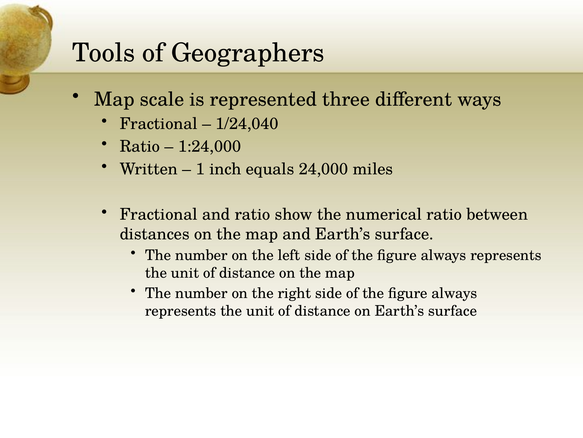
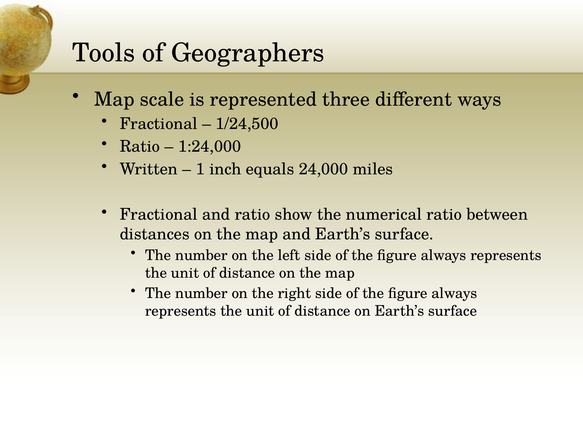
1/24,040: 1/24,040 -> 1/24,500 (247, 124)
